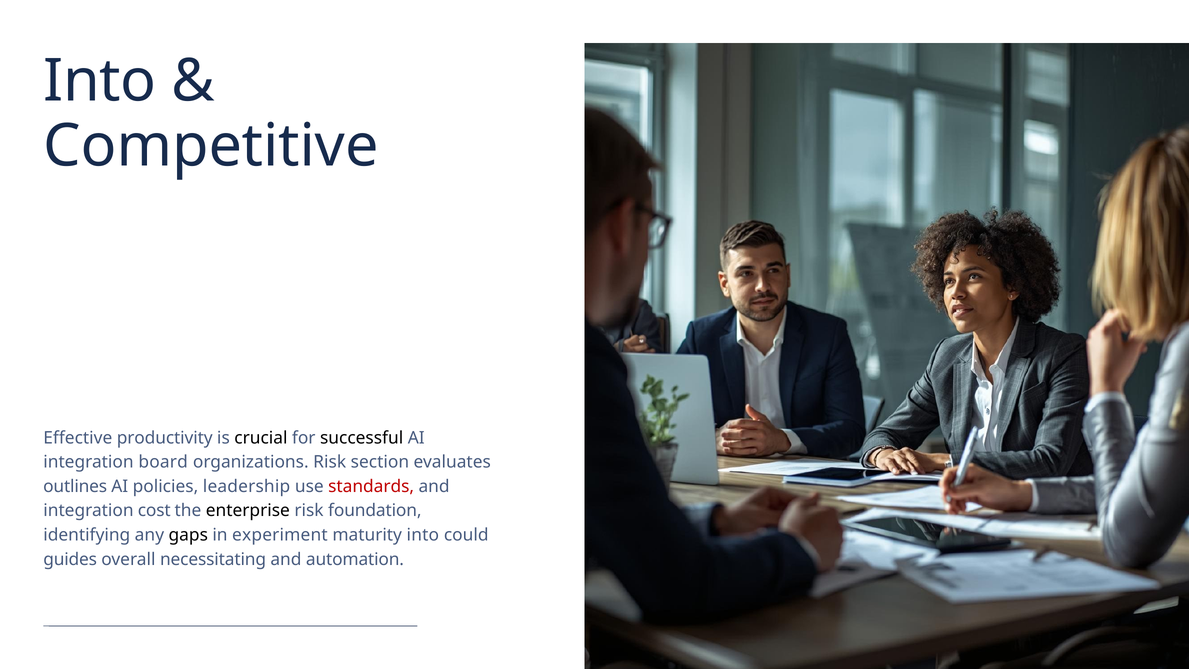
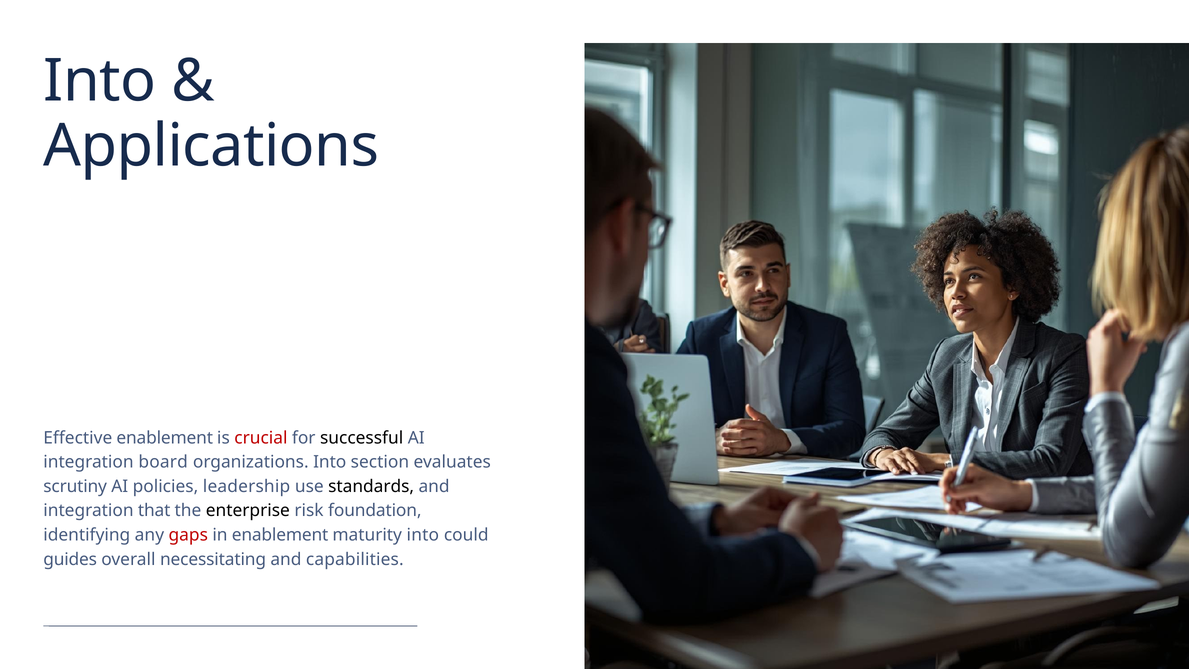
Competitive: Competitive -> Applications (211, 146)
Effective productivity: productivity -> enablement (165, 438)
crucial colour: black -> red (261, 438)
organizations Risk: Risk -> Into (330, 462)
outlines: outlines -> scrutiny (75, 486)
standards colour: red -> black (371, 486)
cost: cost -> that (154, 511)
gaps colour: black -> red (188, 535)
in experiment: experiment -> enablement (280, 535)
automation: automation -> capabilities (355, 559)
